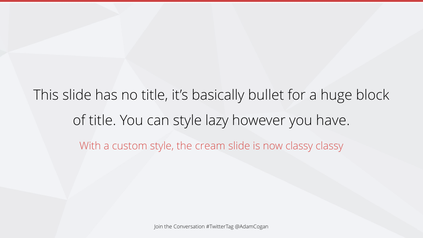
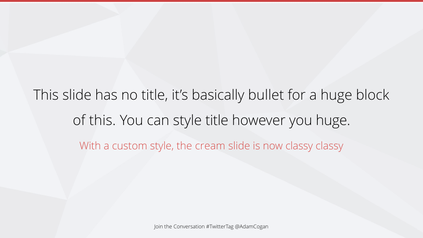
of title: title -> this (102, 121)
style lazy: lazy -> title (217, 121)
you have: have -> huge (333, 121)
